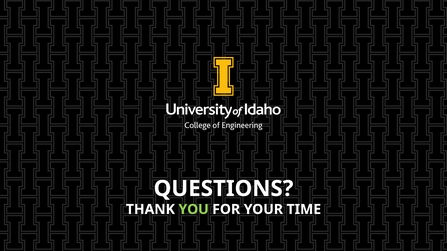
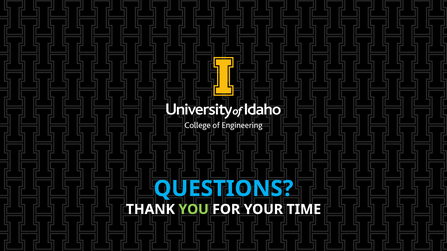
QUESTIONS colour: white -> light blue (224, 189)
